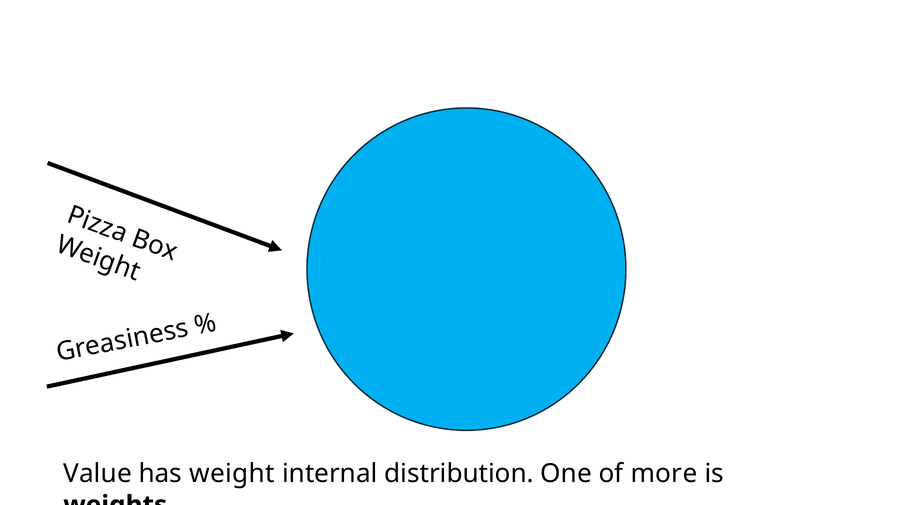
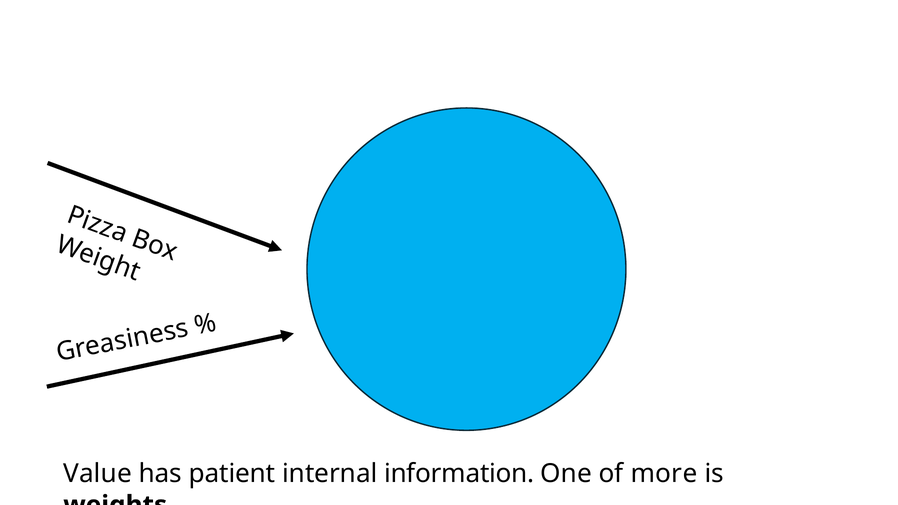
weight: weight -> patient (232, 474)
distribution: distribution -> information (459, 474)
